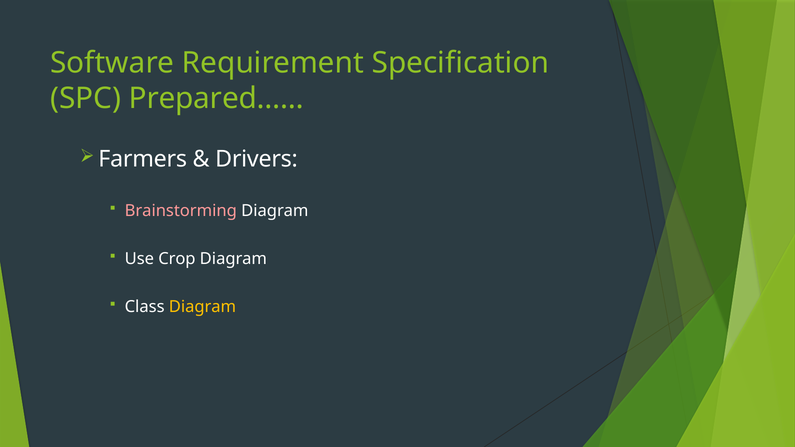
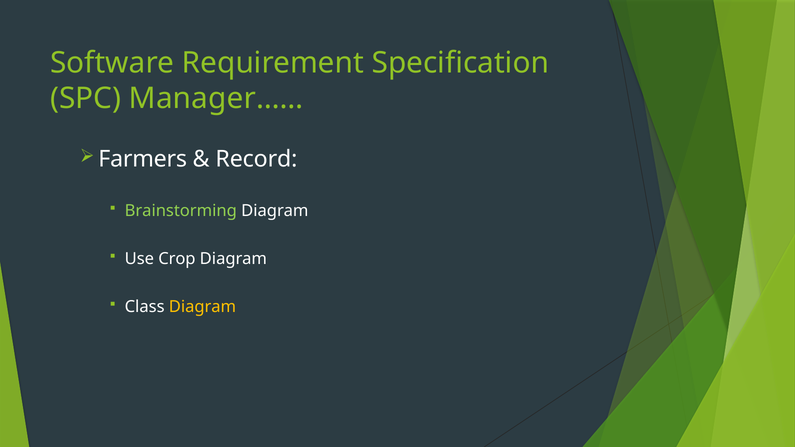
Prepared……: Prepared…… -> Manager…… (216, 98)
Drivers: Drivers -> Record (256, 159)
Brainstorming colour: pink -> light green (181, 211)
